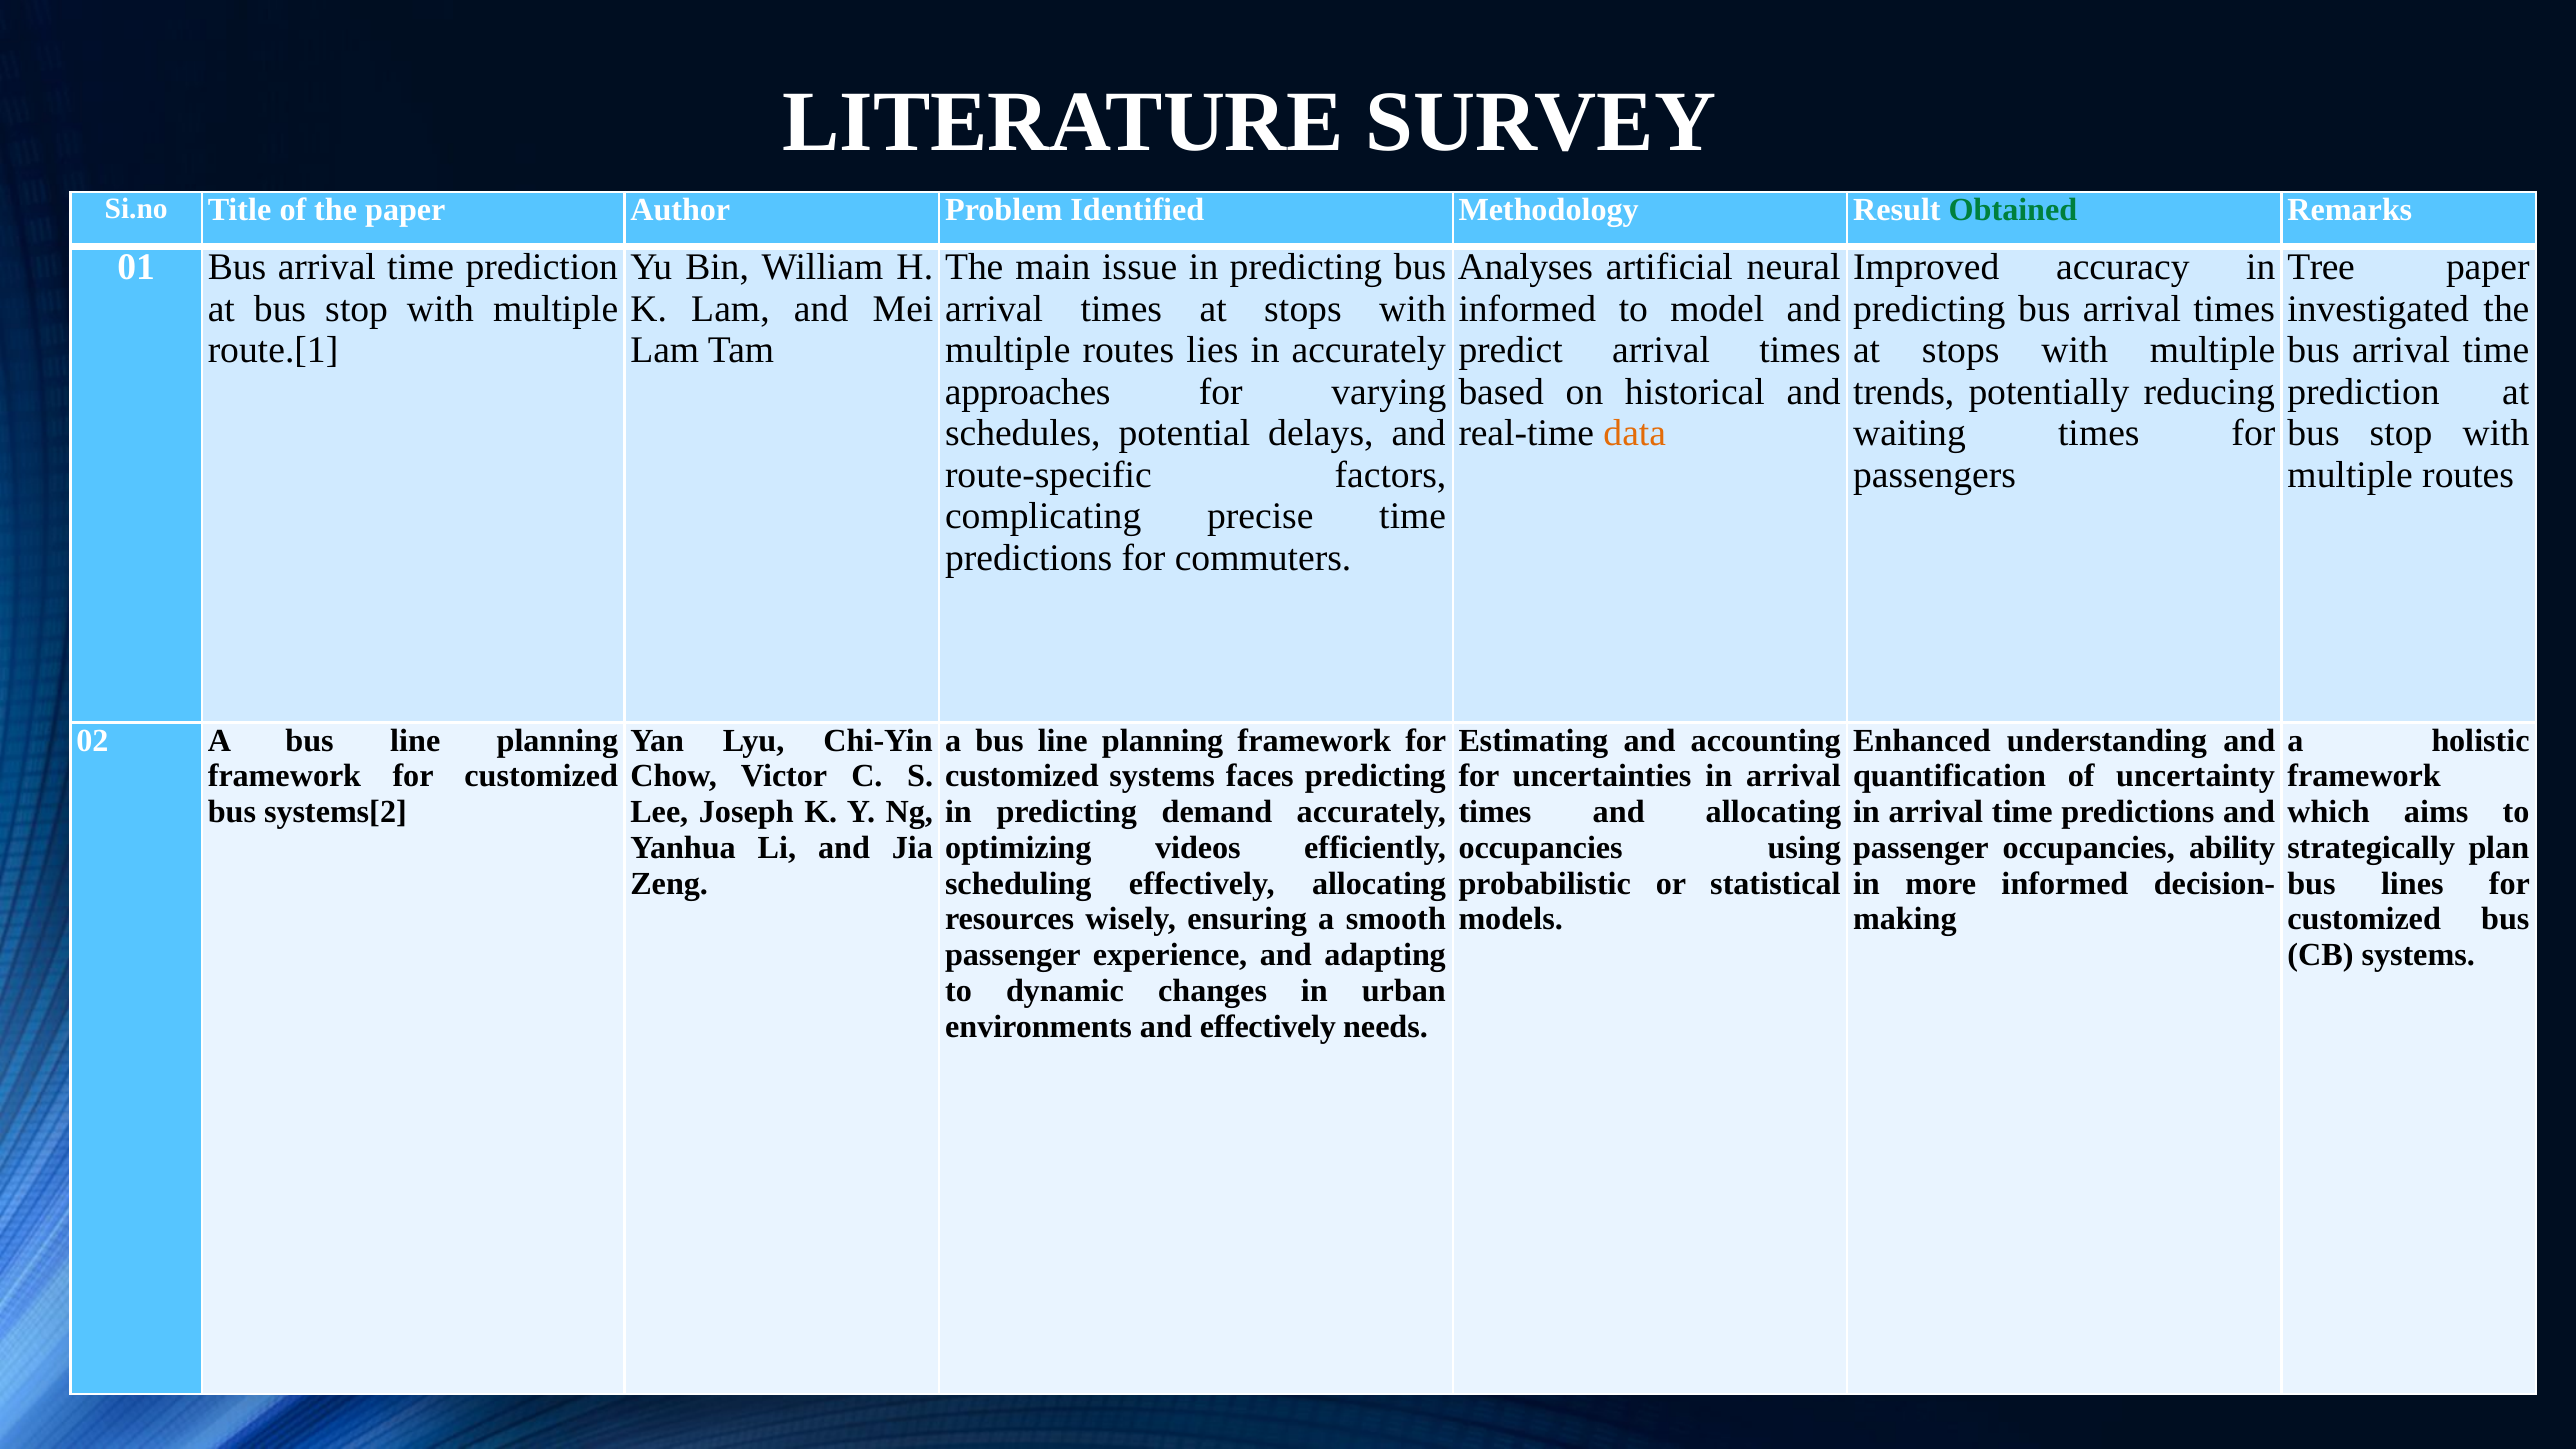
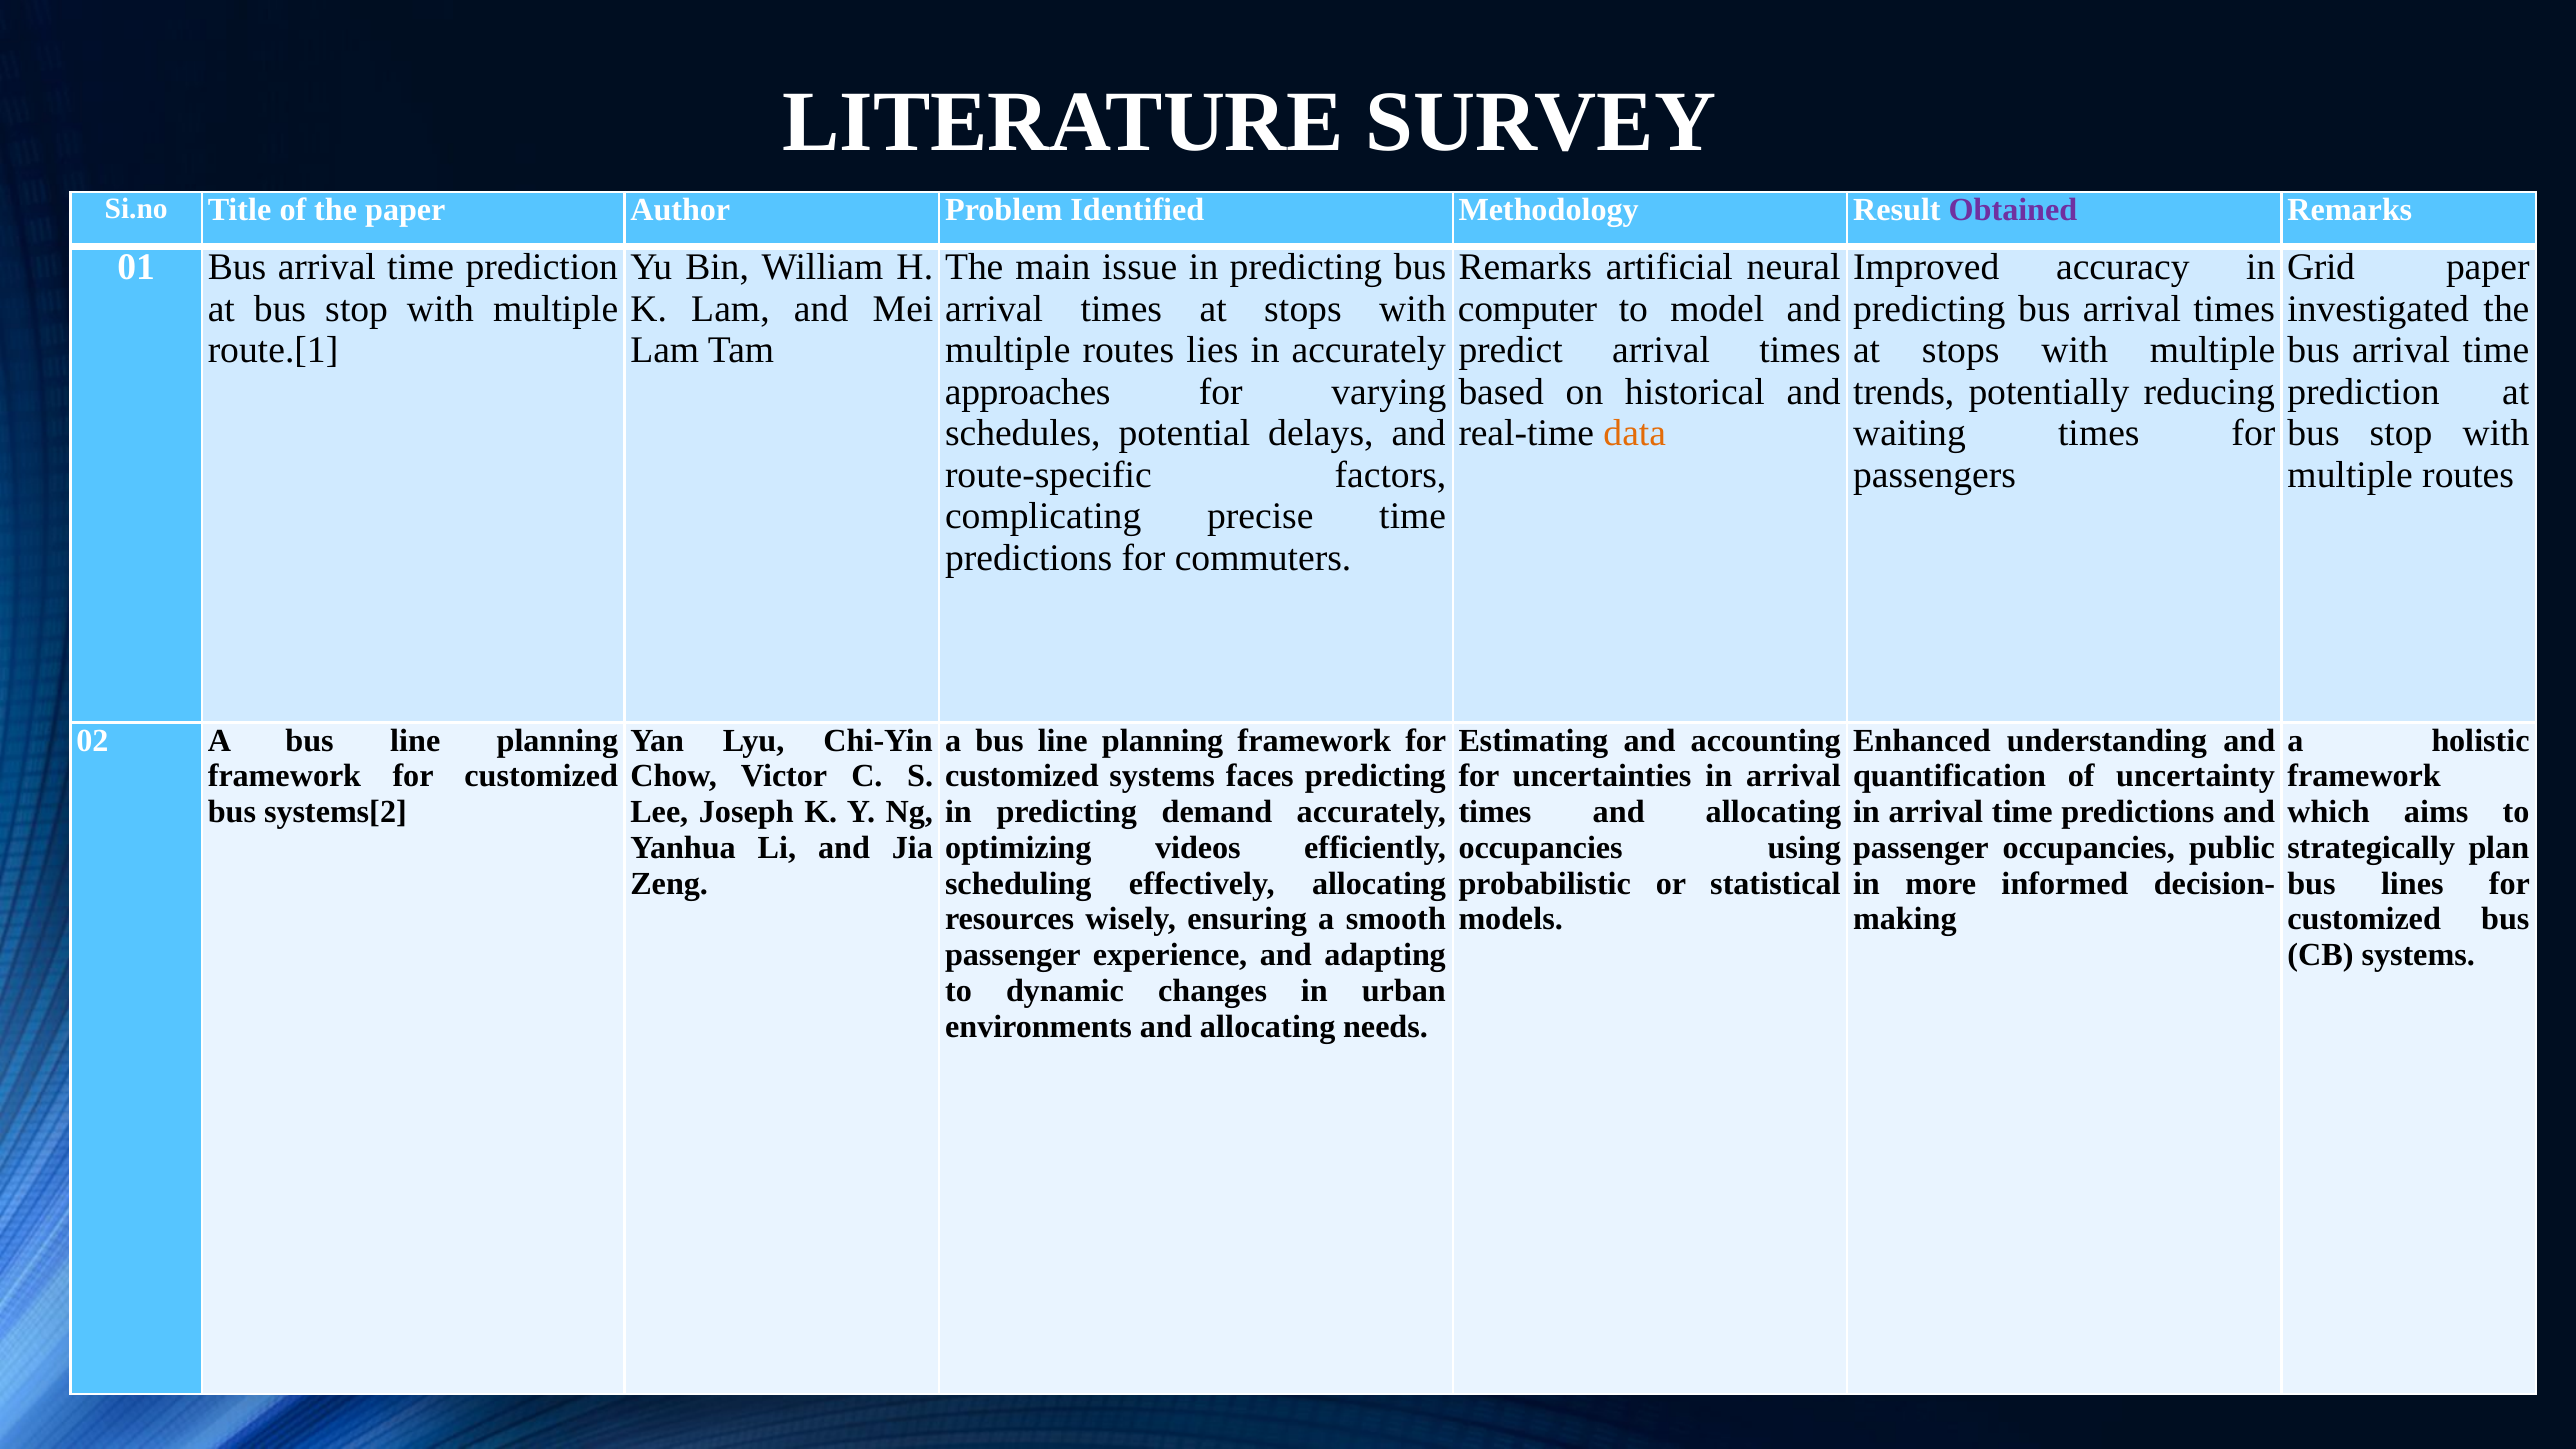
Obtained colour: green -> purple (2013, 210)
Analyses: Analyses -> Remarks (1525, 267)
Tree: Tree -> Grid (2321, 267)
informed: informed -> computer (1528, 309)
ability: ability -> public (2232, 848)
environments and effectively: effectively -> allocating (1268, 1027)
